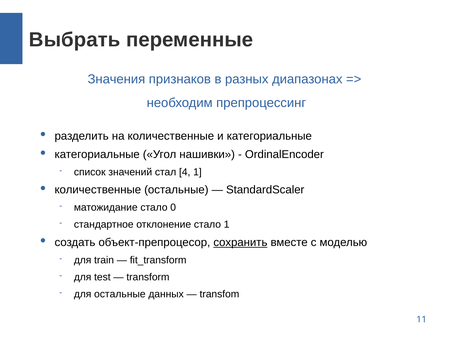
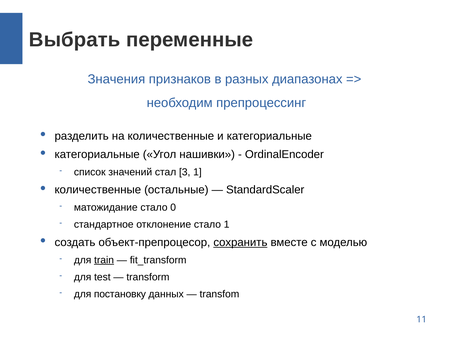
4: 4 -> 3 (185, 172)
train underline: none -> present (104, 260)
для остальные: остальные -> постановку (120, 295)
